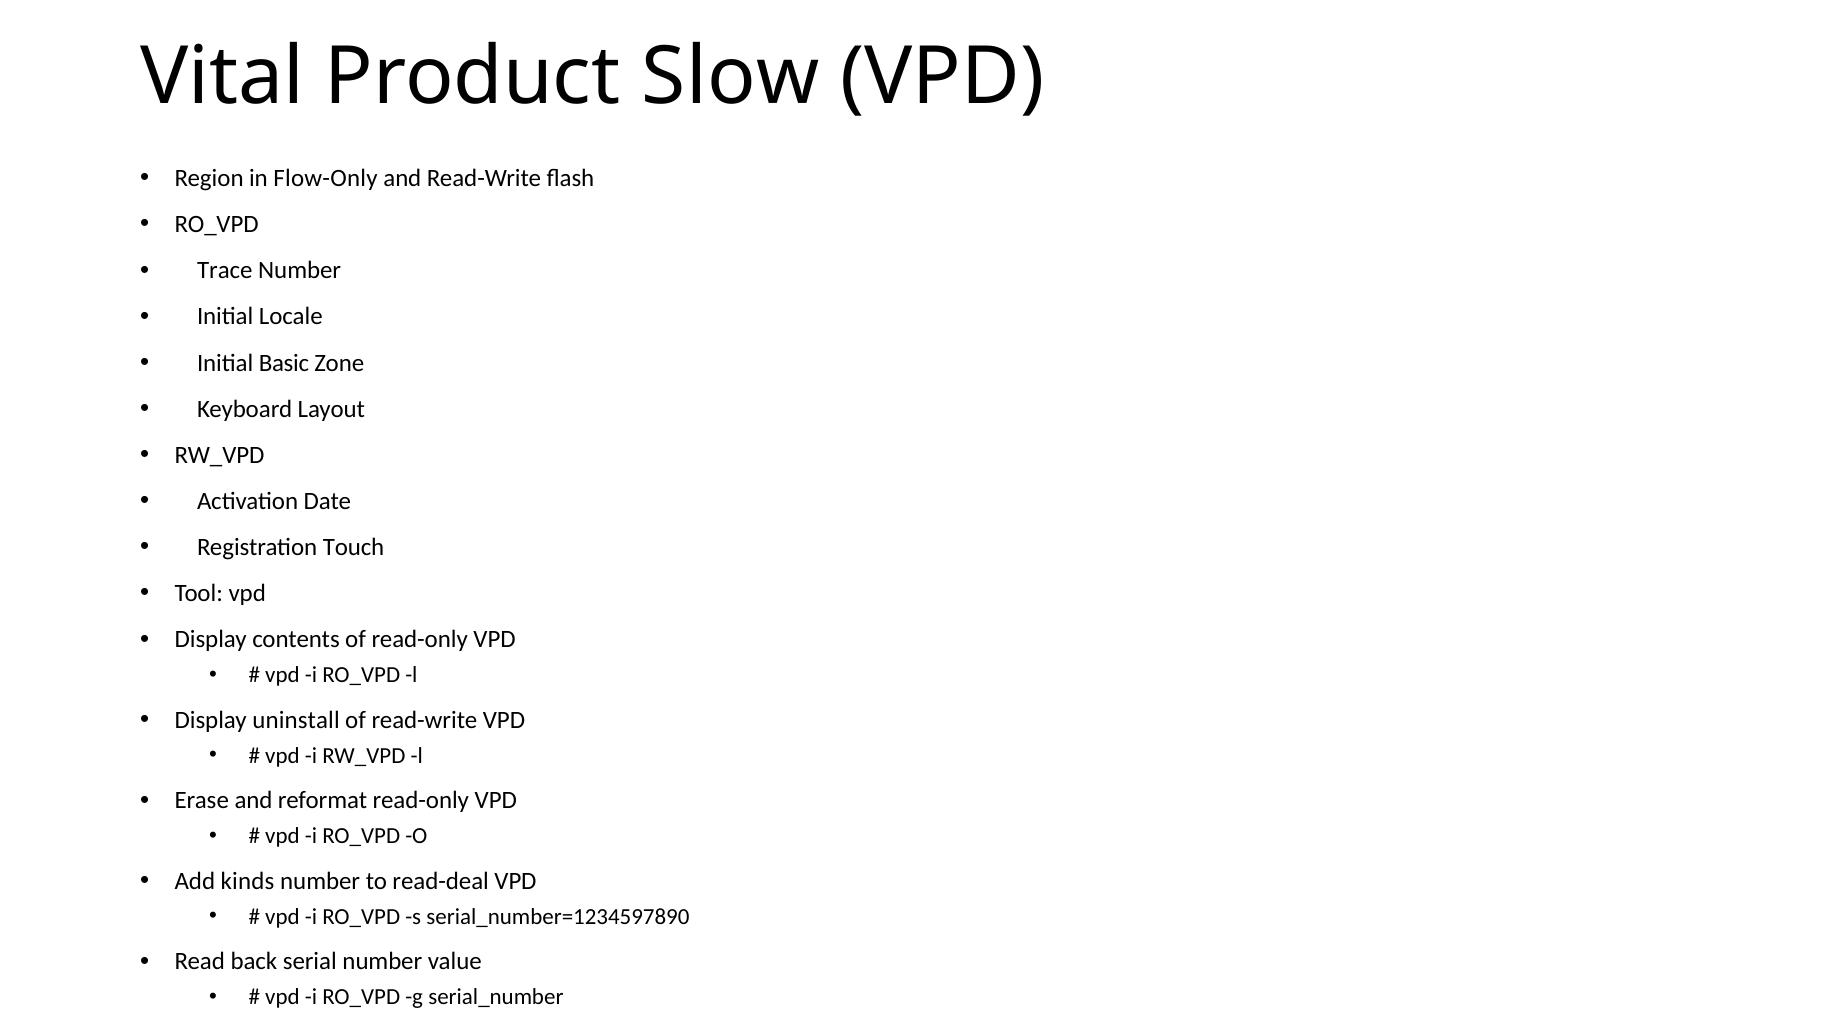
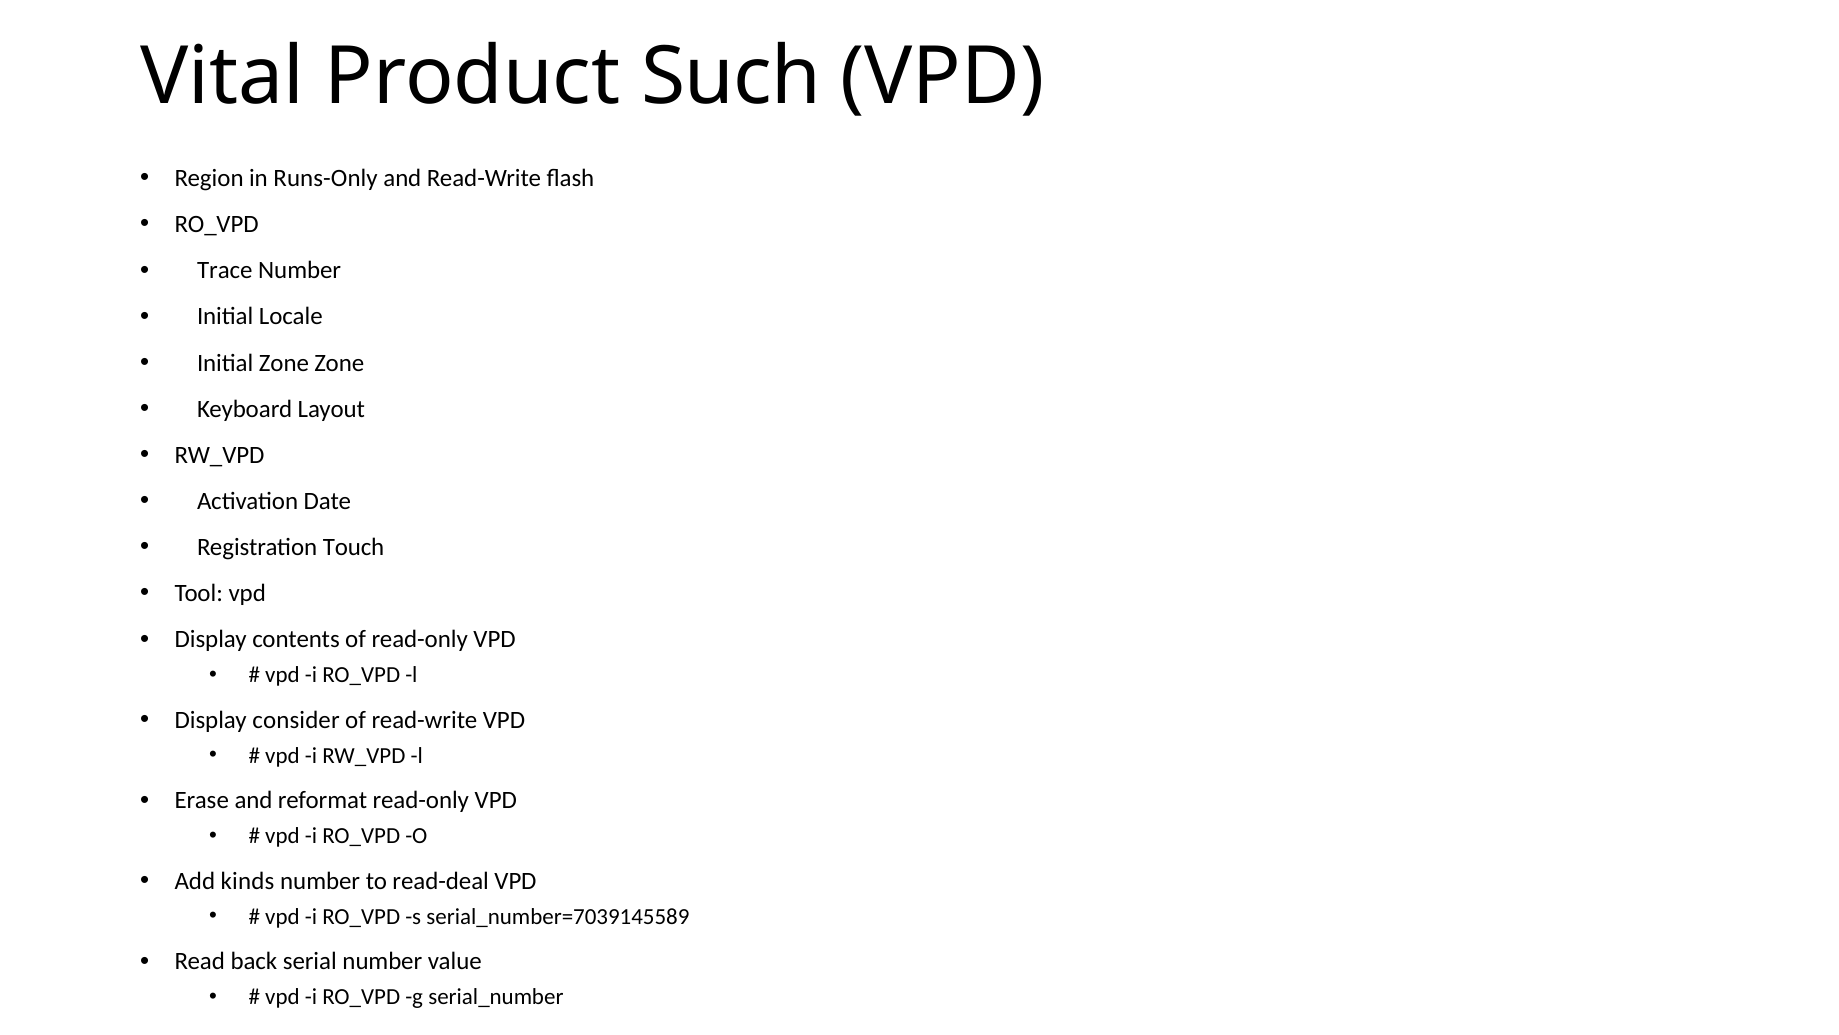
Slow: Slow -> Such (731, 77)
Flow-Only: Flow-Only -> Runs-Only (326, 178)
Initial Basic: Basic -> Zone (284, 363)
uninstall: uninstall -> consider (296, 720)
serial_number=1234597890: serial_number=1234597890 -> serial_number=7039145589 (558, 916)
